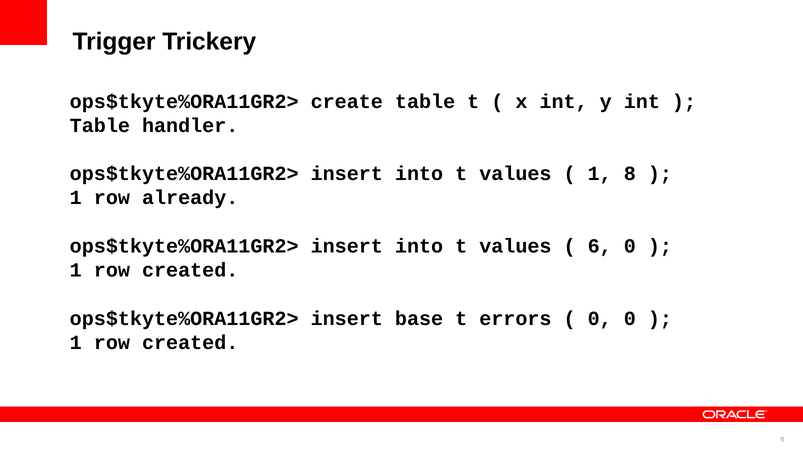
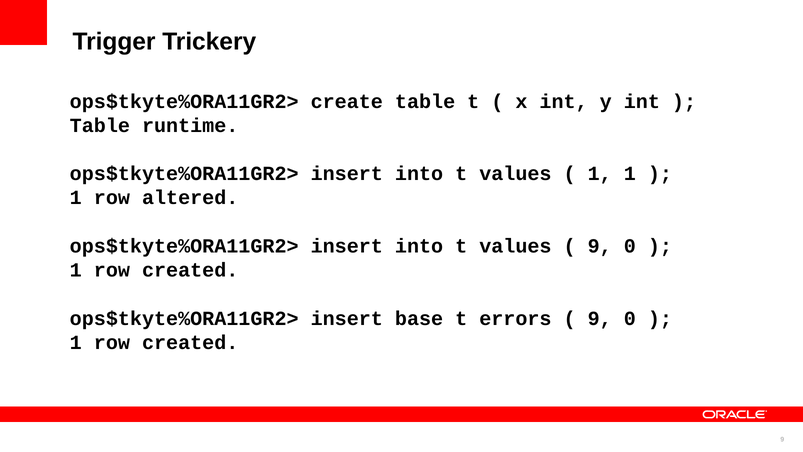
handler: handler -> runtime (190, 125)
1 8: 8 -> 1 (630, 174)
already: already -> altered (190, 198)
6: 6 -> 9 (600, 246)
0: 0 -> 9 (600, 318)
